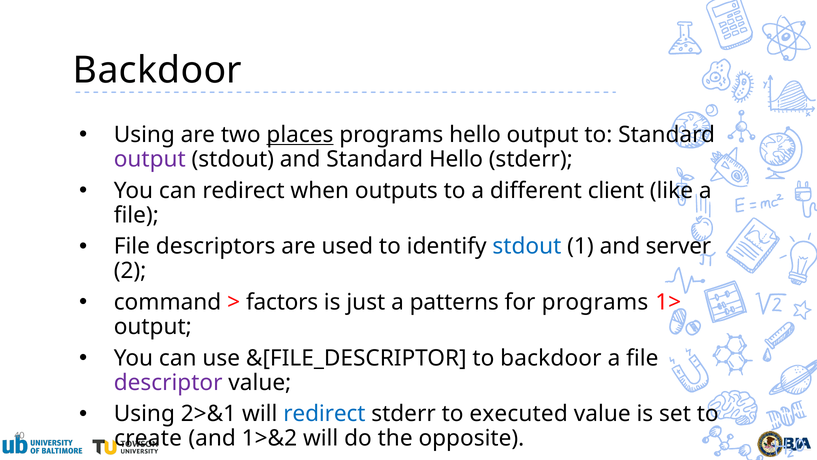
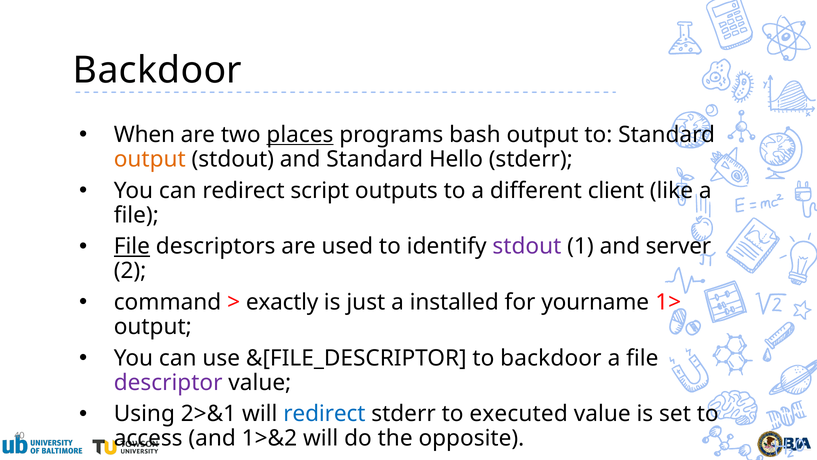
Using: Using -> When (144, 135)
programs hello: hello -> bash (475, 135)
output colour: purple -> orange (150, 159)
when: when -> script (320, 190)
File underline: none -> present (132, 246)
stdout colour: blue -> purple (527, 246)
factors: factors -> exactly (282, 302)
patterns: patterns -> installed (454, 302)
for programs: programs -> yourname (595, 302)
create: create -> access (148, 438)
